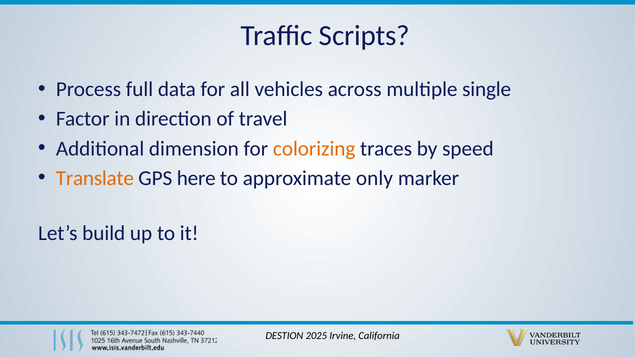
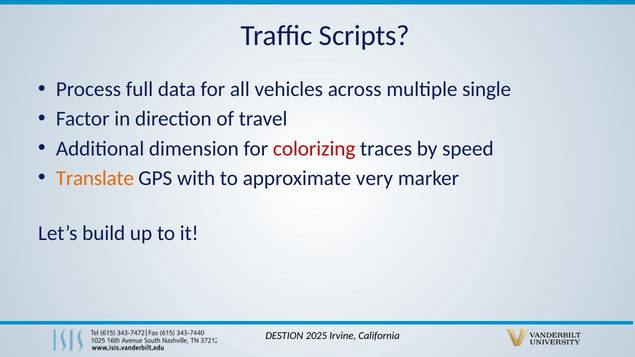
colorizing colour: orange -> red (314, 149)
here: here -> with (196, 178)
only: only -> very (375, 178)
